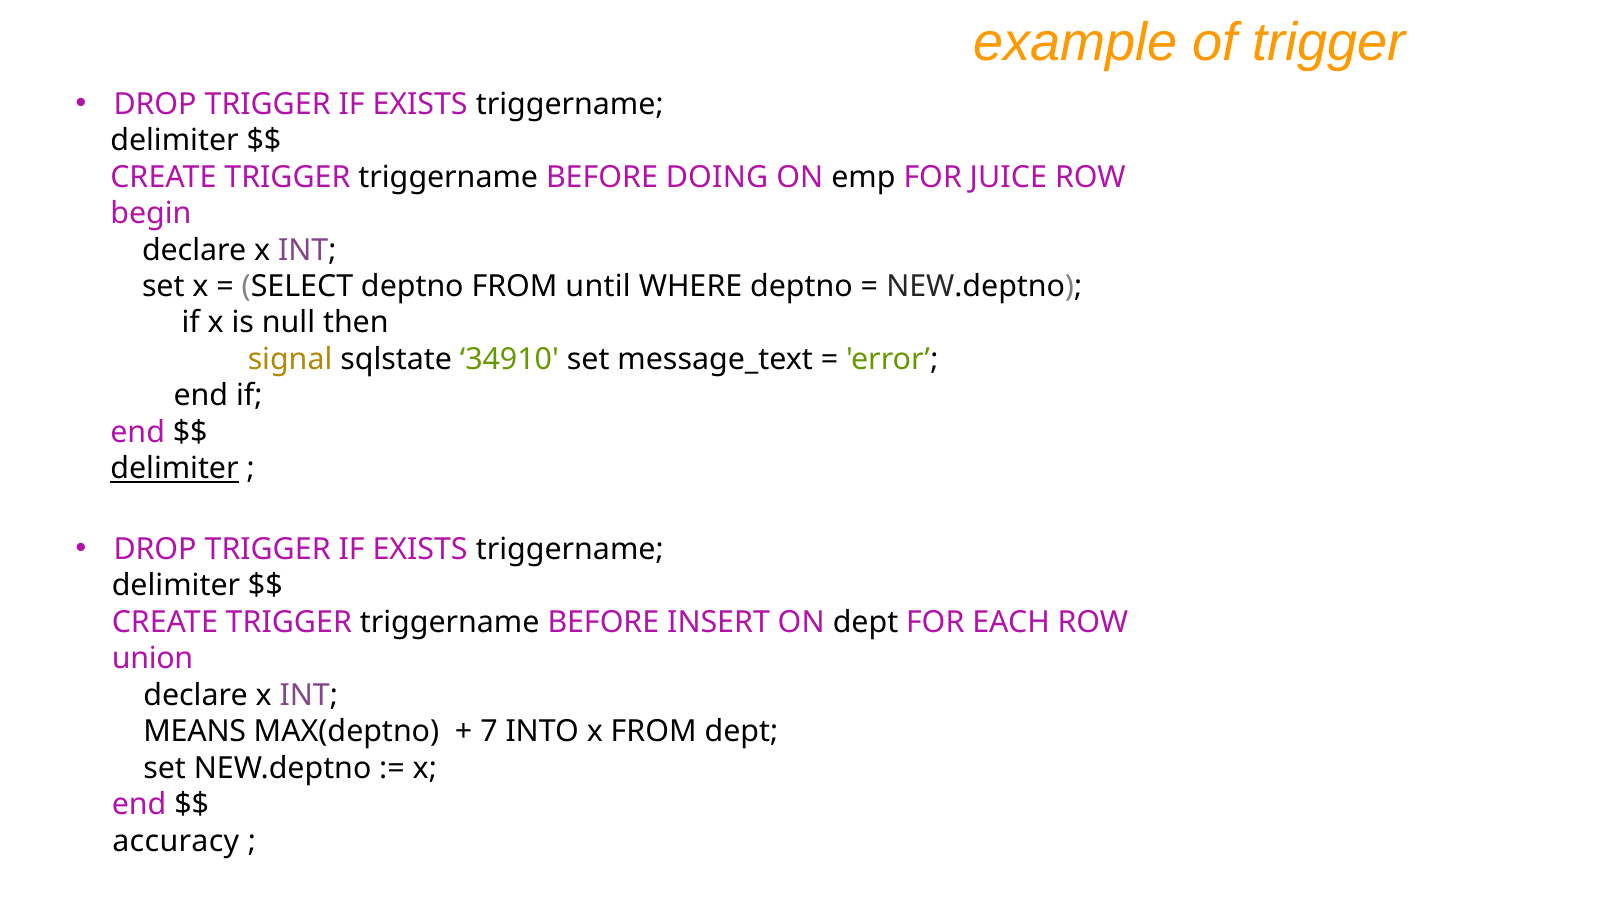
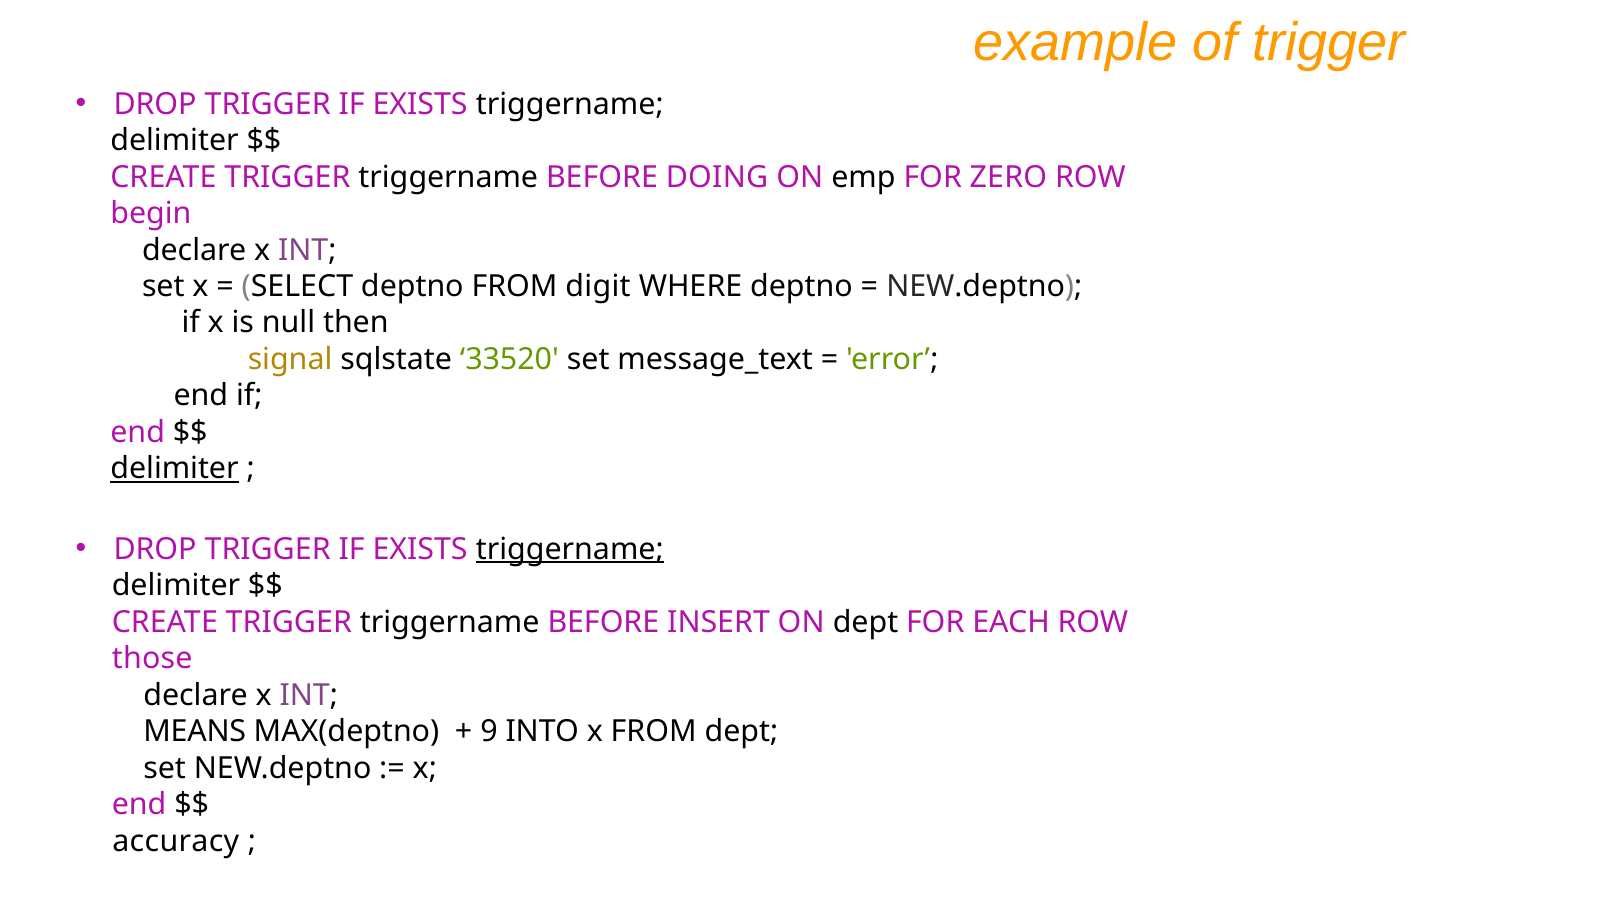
JUICE: JUICE -> ZERO (1008, 177)
until: until -> digit (598, 286)
34910: 34910 -> 33520 (509, 359)
triggername underline: none -> present (570, 549)
union: union -> those (152, 659)
7: 7 -> 9 (489, 732)
